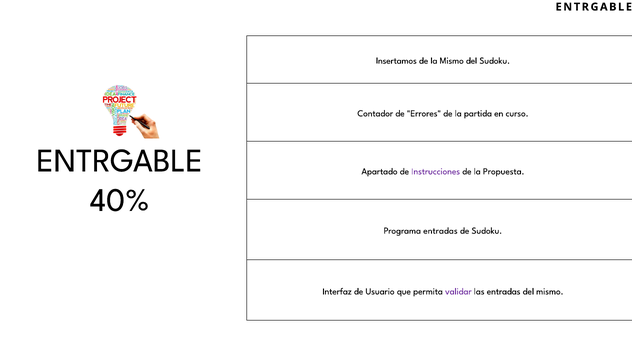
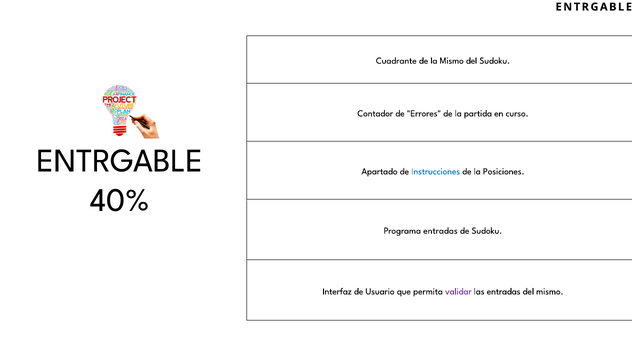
Insertamos: Insertamos -> Cuadrante (396, 61)
Instrucciones colour: purple -> blue (436, 171)
Propuesta: Propuesta -> Posiciones (504, 171)
